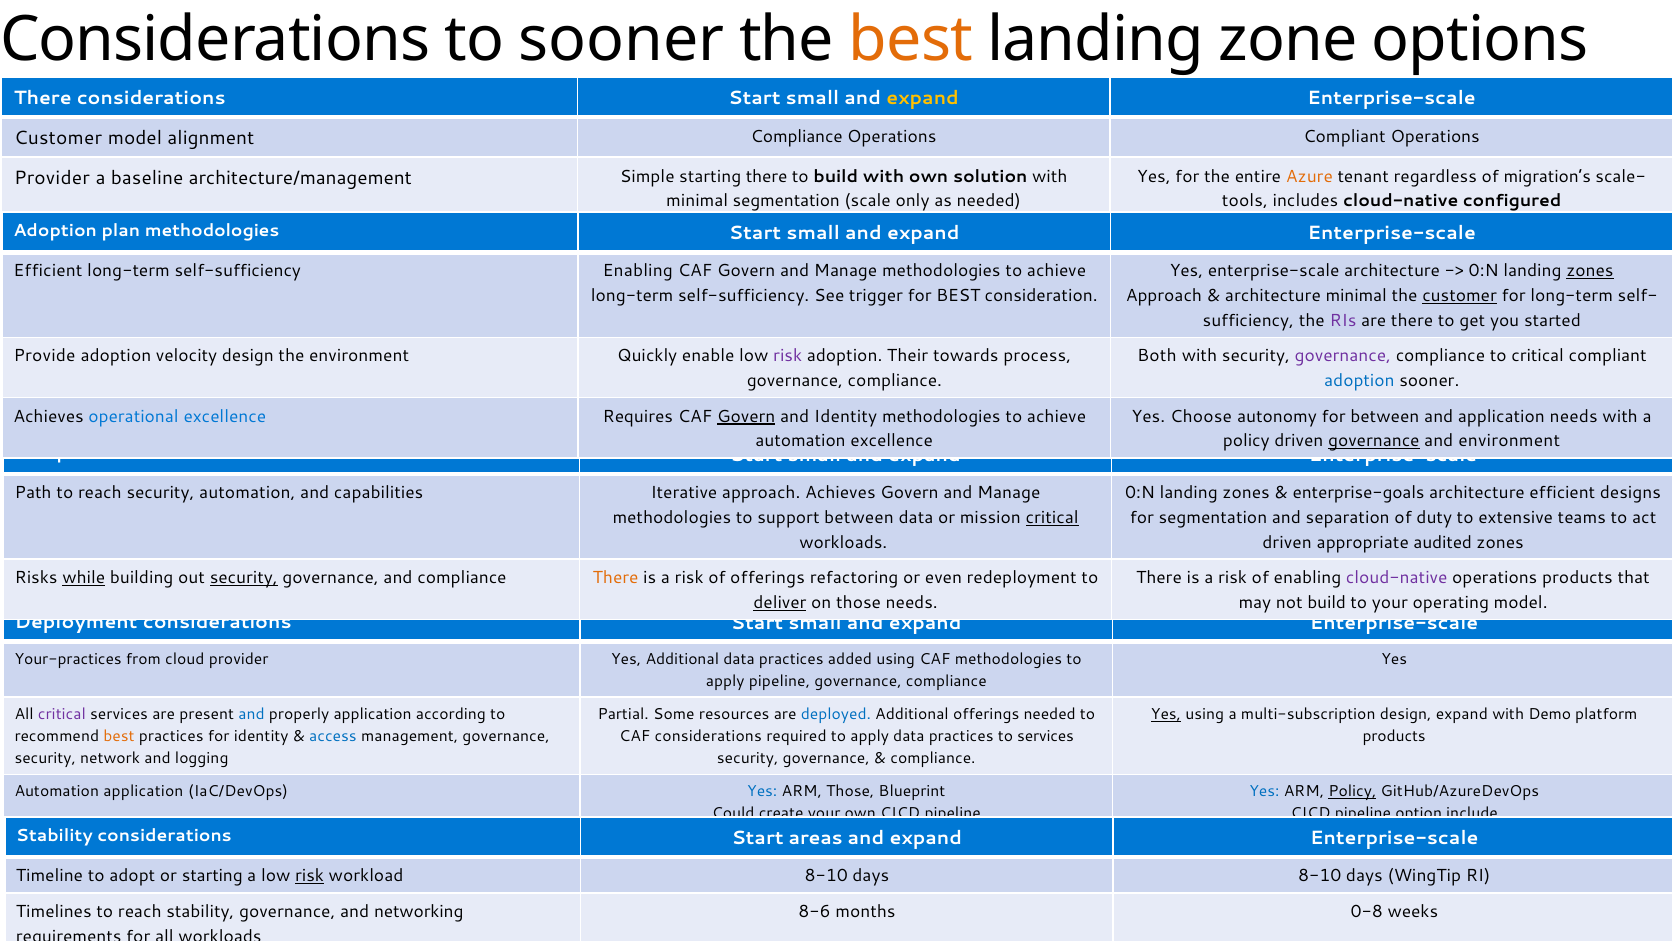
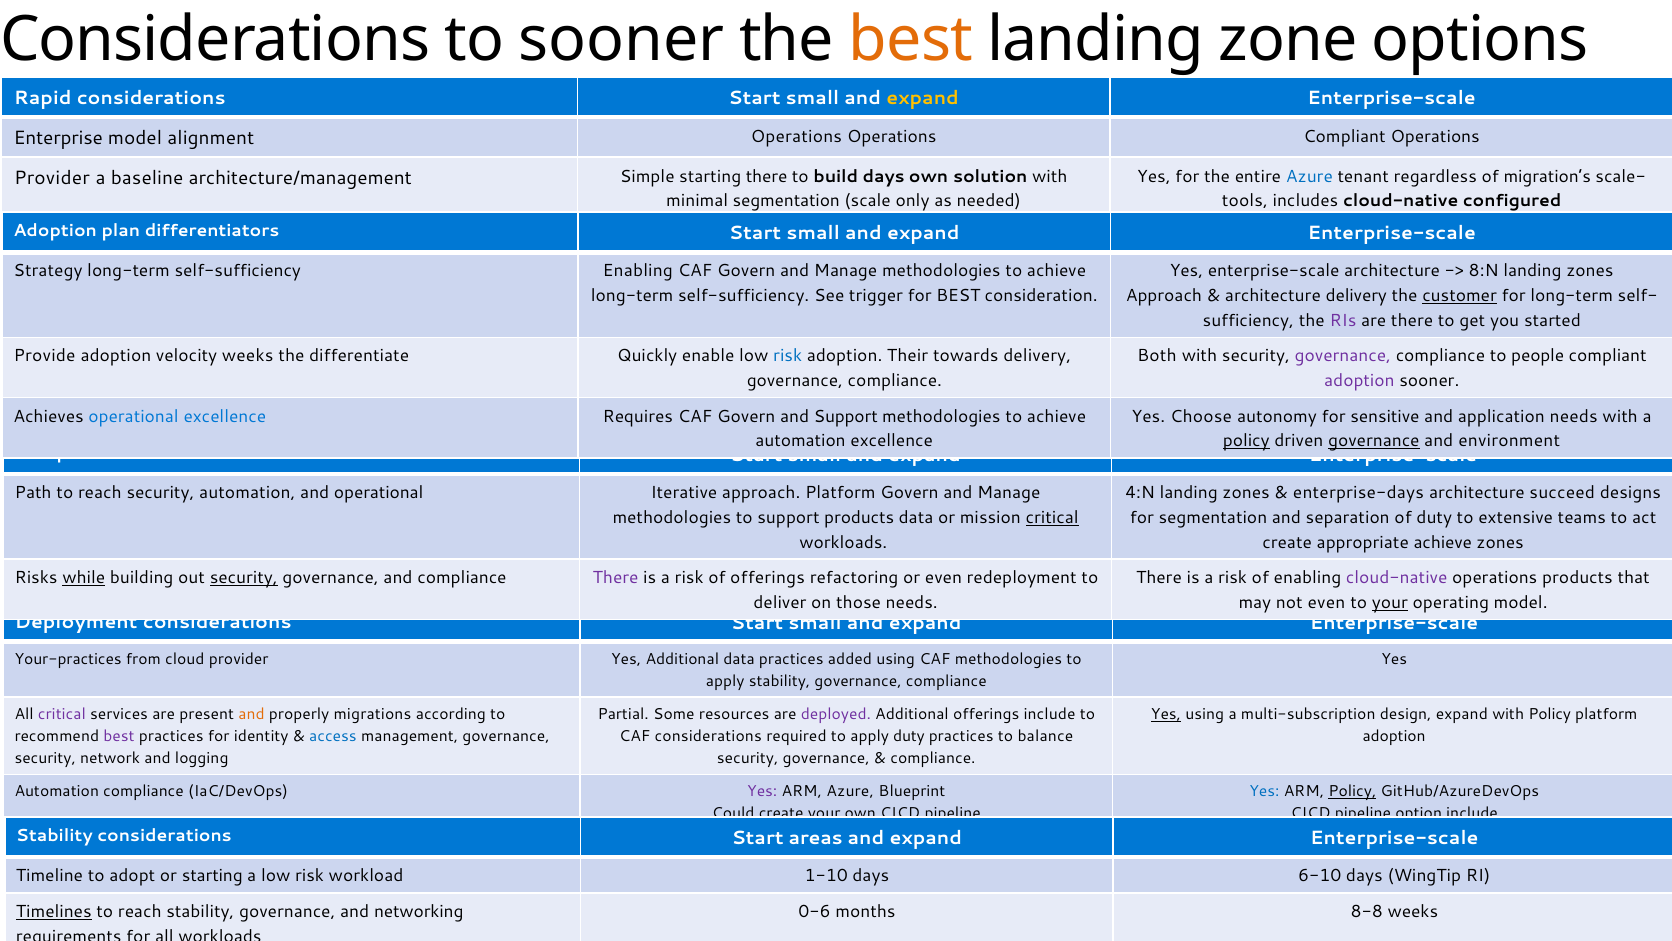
There: There -> Rapid (43, 98)
Customer: Customer -> Enterprise (58, 138)
alignment Compliance: Compliance -> Operations (797, 136)
Azure colour: orange -> blue (1309, 176)
build with: with -> days (884, 176)
plan methodologies: methodologies -> differentiators (212, 231)
Efficient: Efficient -> Strategy (48, 271)
0:N: 0:N -> 8:N (1484, 271)
zones underline: present -> none (1590, 271)
architecture minimal: minimal -> delivery (1356, 296)
velocity design: design -> weeks (248, 356)
the environment: environment -> differentiate (359, 356)
risk colour: purple -> blue (788, 356)
towards process: process -> delivery (1037, 356)
to critical: critical -> people (1538, 356)
adoption colour: blue -> purple (1359, 381)
Govern underline: present -> none (746, 416)
and Identity: Identity -> Support (846, 416)
for between: between -> sensitive (1385, 416)
policy underline: none -> present (1246, 441)
and capabilities: capabilities -> operational (379, 493)
approach Achieves: Achieves -> Platform (840, 493)
0:N: 0:N -> 4:N (1140, 493)
enterprise-goals: enterprise-goals -> enterprise-days (1358, 493)
architecture efficient: efficient -> succeed (1562, 493)
support between: between -> products (859, 517)
driven: driven -> create (1287, 542)
appropriate audited: audited -> achieve (1443, 542)
There colour: orange -> purple (616, 578)
deliver underline: present -> none (780, 602)
not build: build -> even (1327, 602)
your underline: none -> present (1390, 602)
apply pipeline: pipeline -> stability (780, 681)
and colour: blue -> orange (252, 714)
properly application: application -> migrations (372, 714)
deployed colour: blue -> purple (836, 714)
offerings needed: needed -> include (1050, 714)
with Demo: Demo -> Policy (1550, 714)
best colour: orange -> purple (119, 736)
apply data: data -> duty (909, 736)
to services: services -> balance (1045, 736)
products: products -> adoption (1394, 736)
Automation application: application -> compliance (144, 791)
Yes colour: blue -> purple (762, 791)
ARM Those: Those -> Azure (850, 791)
risk underline: present -> none (310, 875)
workload 8-10: 8-10 -> 1-10 (826, 875)
days 8-10: 8-10 -> 6-10 (1320, 875)
Timelines underline: none -> present (54, 911)
8-6: 8-6 -> 0-6 (815, 911)
0-8: 0-8 -> 8-8 (1367, 911)
